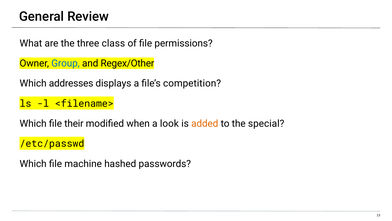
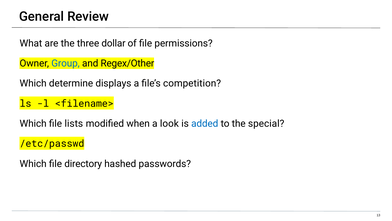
class: class -> dollar (113, 43)
addresses: addresses -> determine (71, 83)
their: their -> lists (74, 123)
added colour: orange -> blue (205, 123)
machine: machine -> directory (83, 163)
